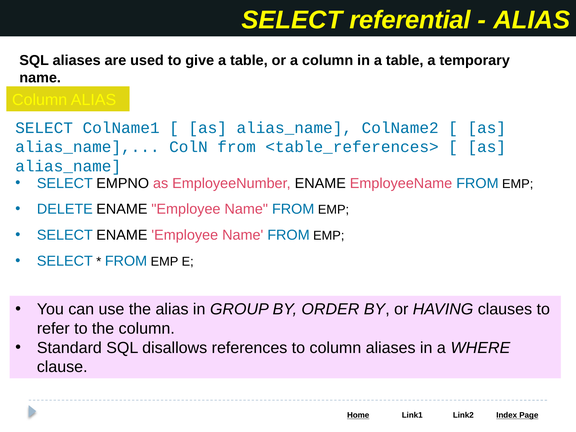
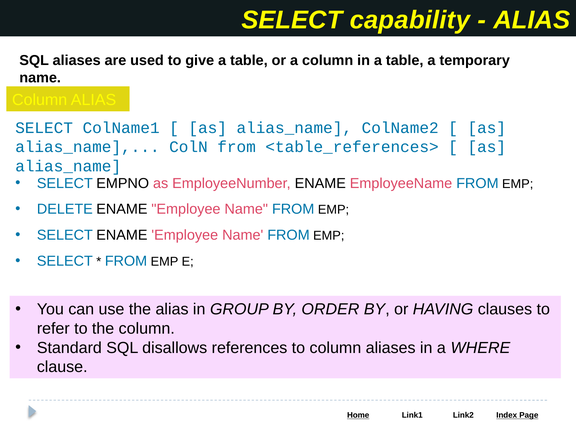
referential: referential -> capability (410, 20)
